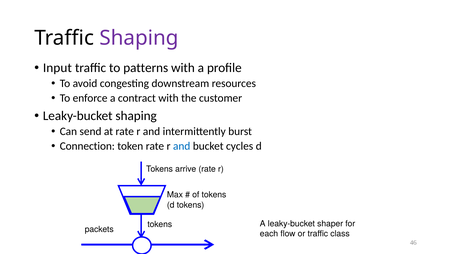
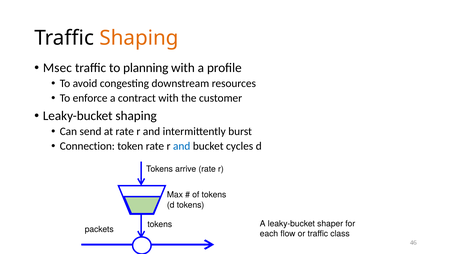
Shaping colour: purple -> orange (139, 38)
Input: Input -> Msec (57, 68)
patterns: patterns -> planning (146, 68)
